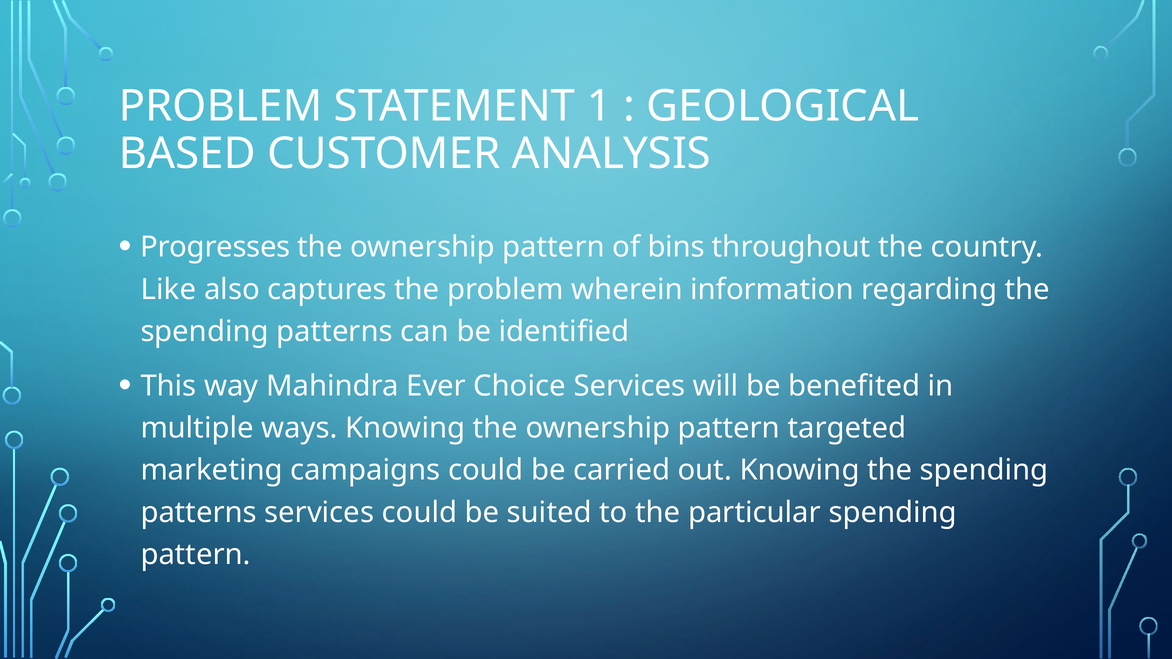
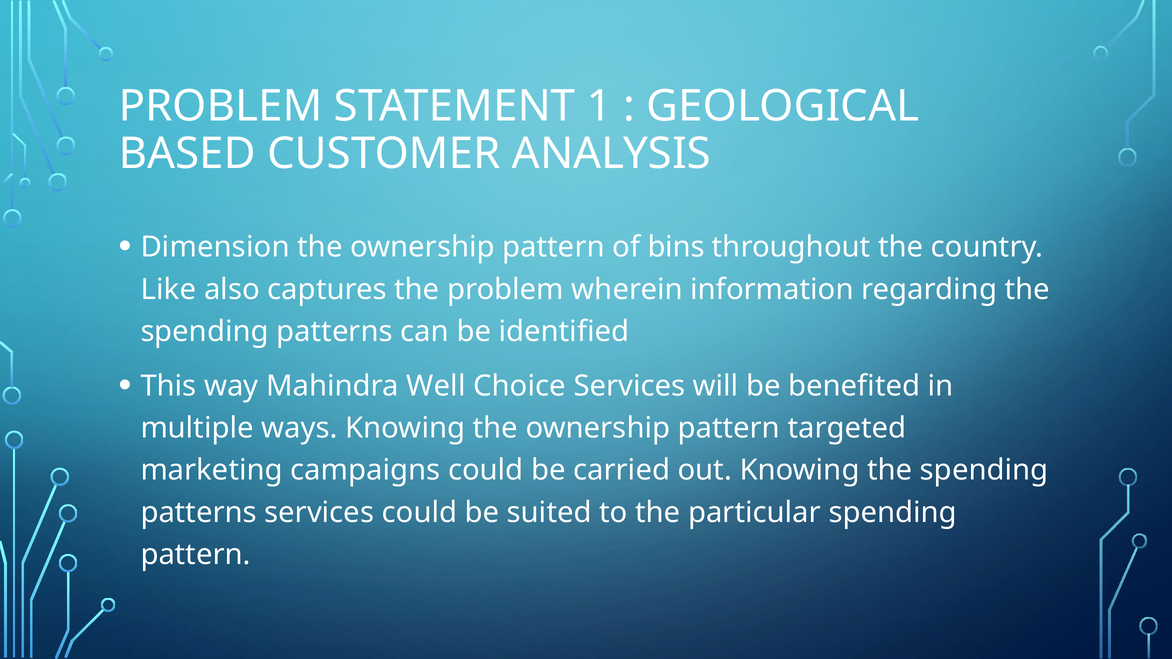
Progresses: Progresses -> Dimension (215, 247)
Ever: Ever -> Well (436, 386)
